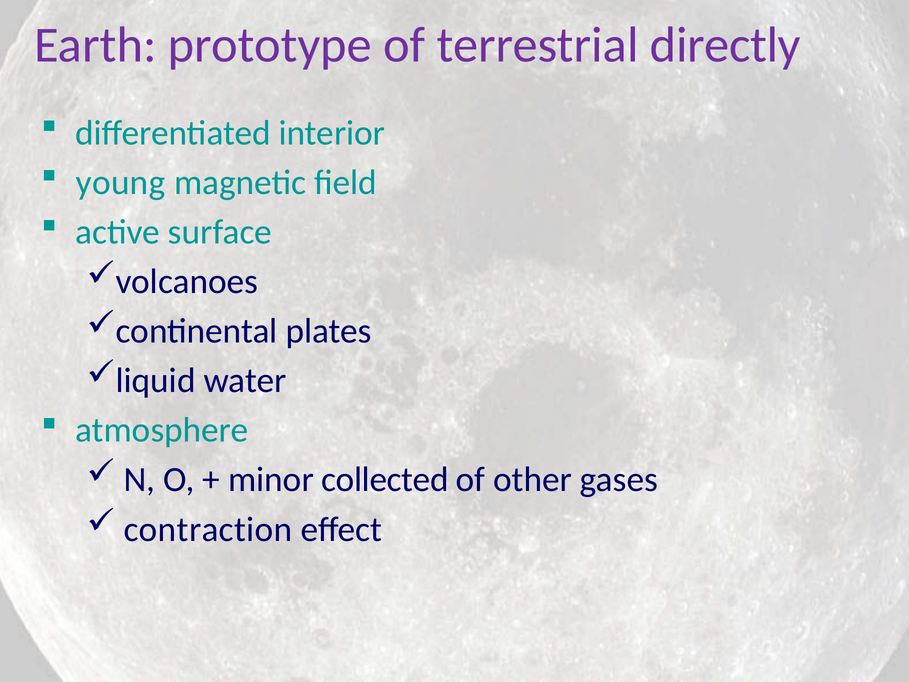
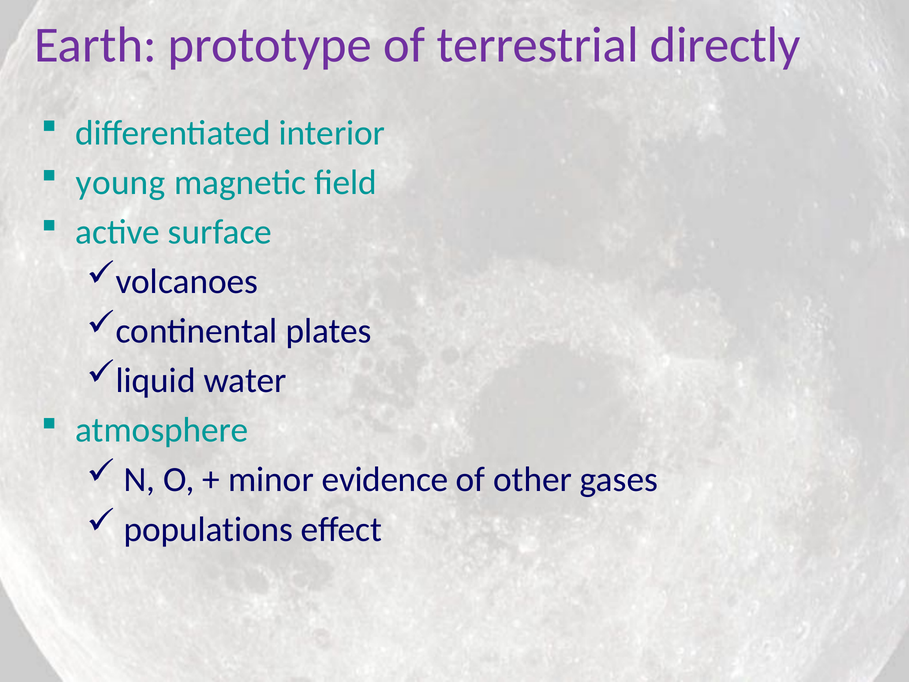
collected: collected -> evidence (385, 480)
contraction: contraction -> populations (208, 529)
